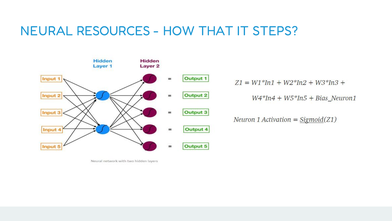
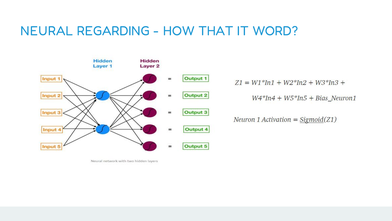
RESOURCES: RESOURCES -> REGARDING (113, 31)
STEPS: STEPS -> WORD (275, 31)
